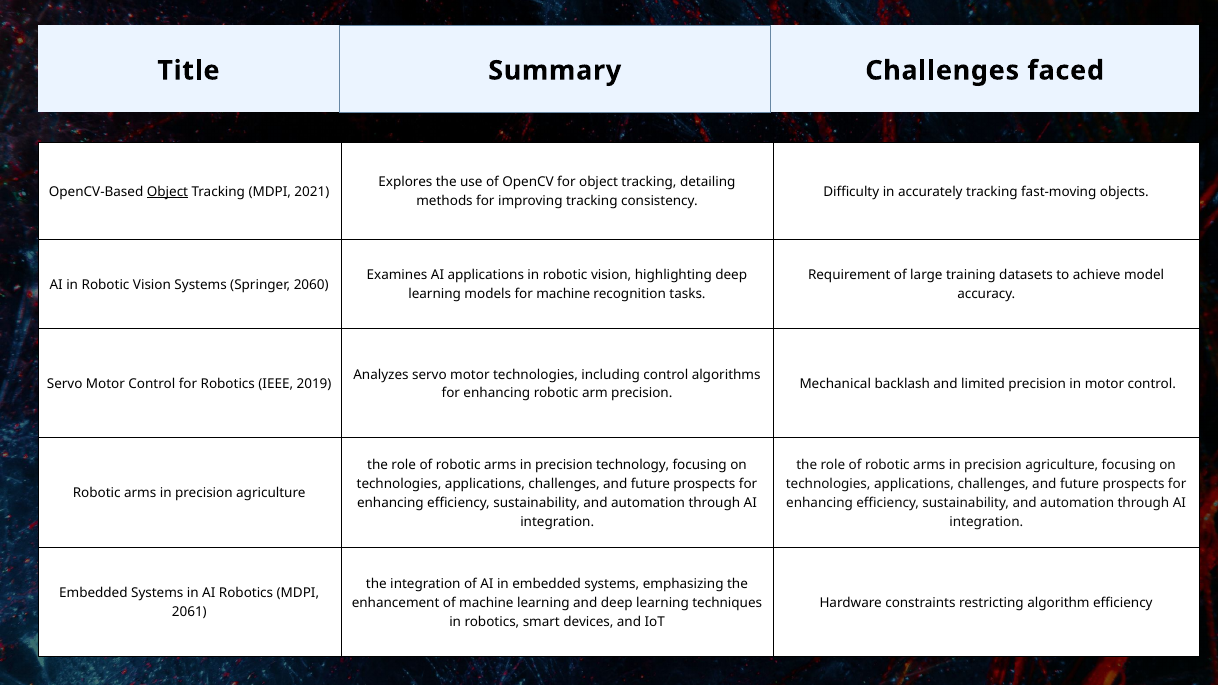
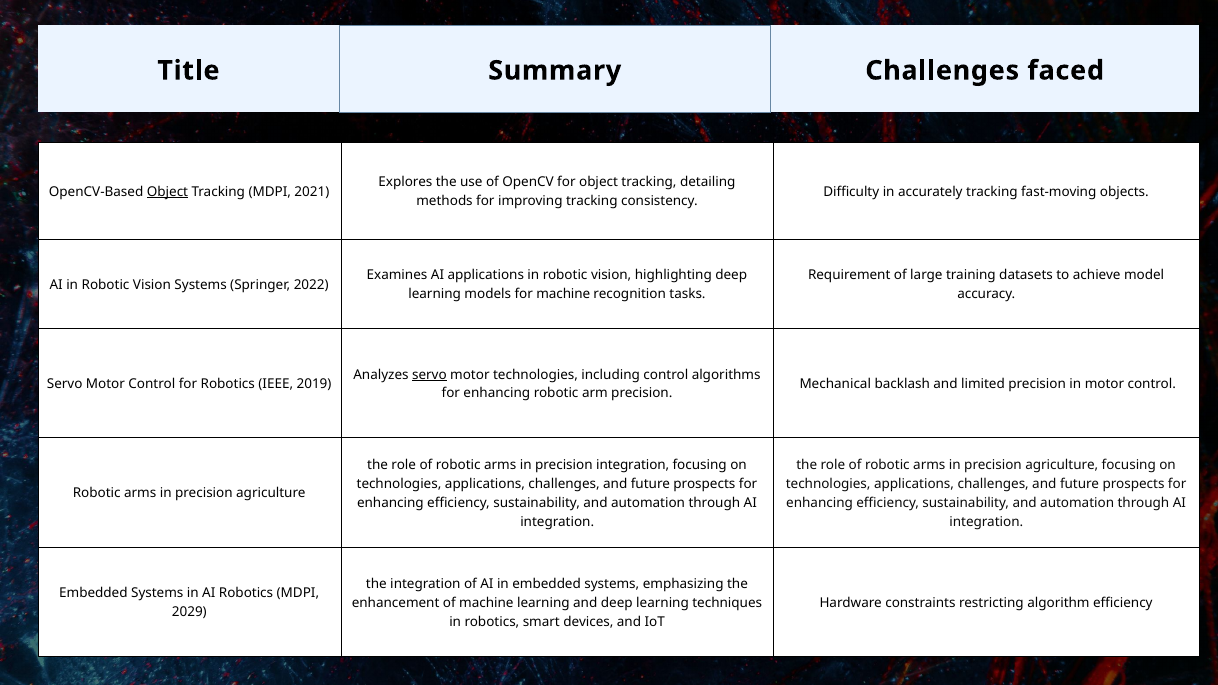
2060: 2060 -> 2022 (311, 285)
servo underline: none -> present (429, 375)
precision technology: technology -> integration (633, 465)
2061: 2061 -> 2029 (189, 612)
